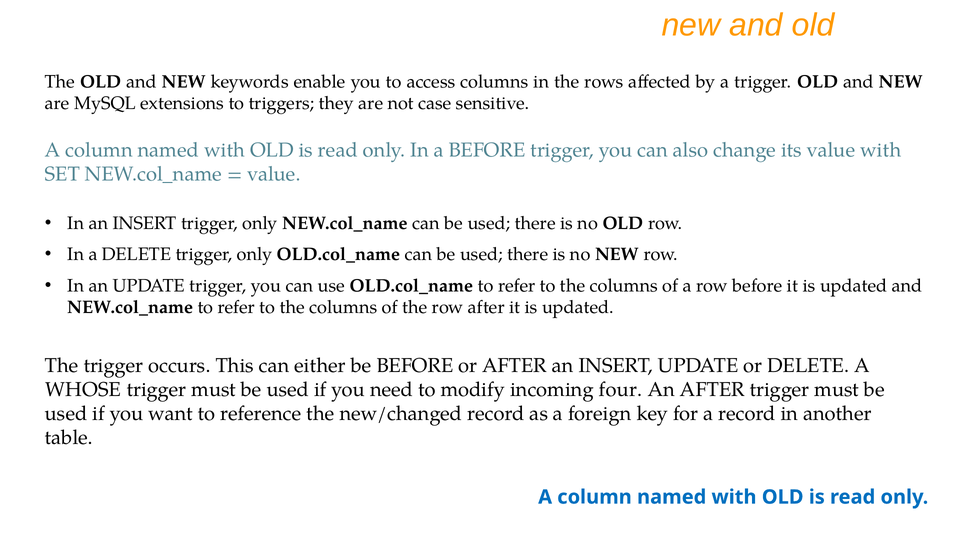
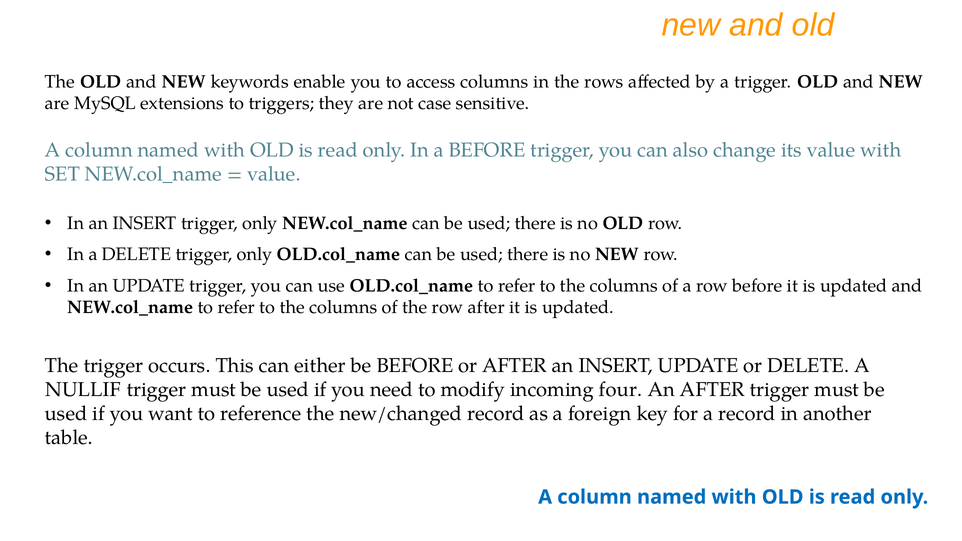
WHOSE: WHOSE -> NULLIF (83, 390)
